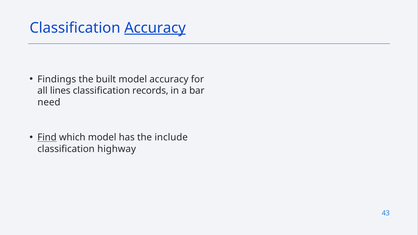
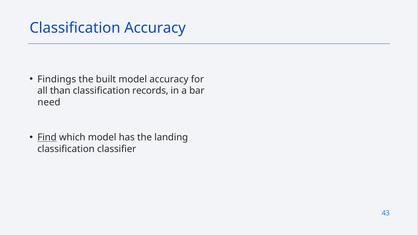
Accuracy underline: present -> none (155, 28)
lines: lines -> than (60, 91)
include: include -> landing (171, 137)
highway: highway -> classifier (117, 149)
